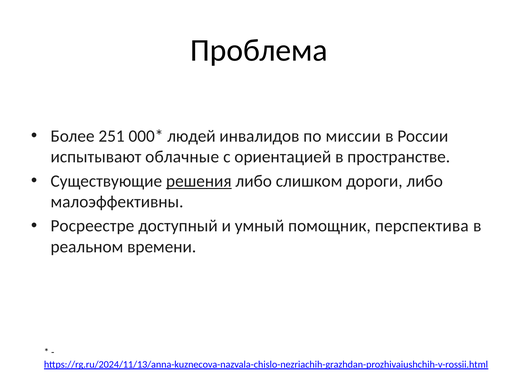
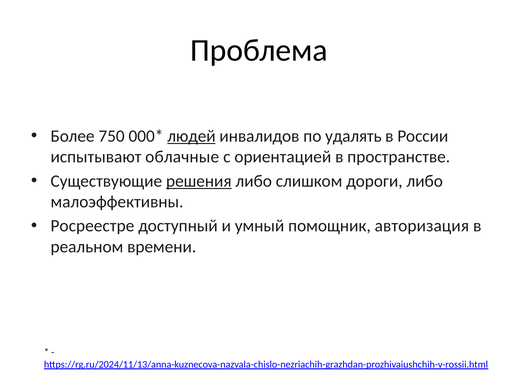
251: 251 -> 750 (112, 136)
людей underline: none -> present (191, 136)
миссии: миссии -> удалять (353, 136)
перспектива: перспектива -> авторизация (422, 226)
